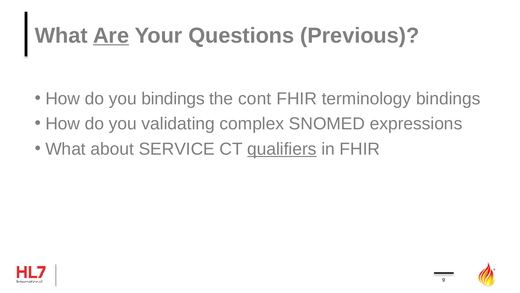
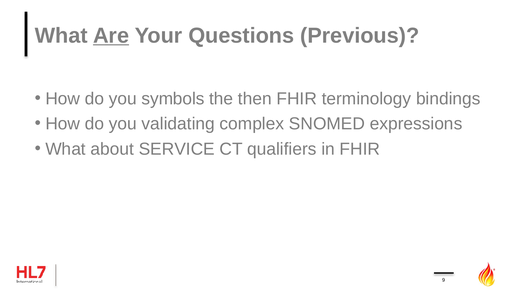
you bindings: bindings -> symbols (173, 98)
cont: cont -> then (255, 98)
qualifiers underline: present -> none (282, 149)
